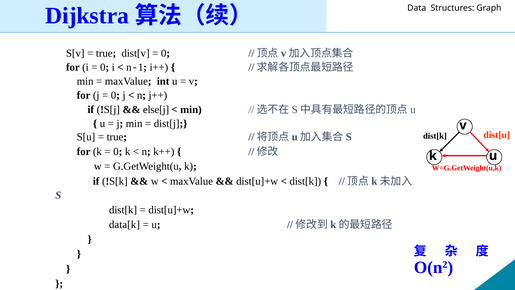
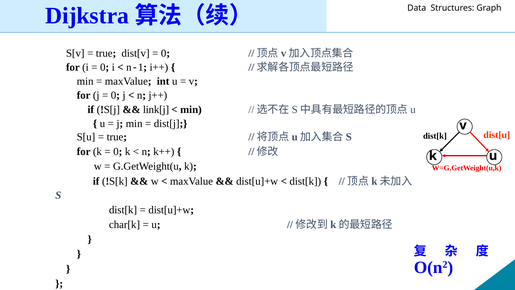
else[j: else[j -> link[j (156, 109)
data[k: data[k -> char[k (125, 224)
